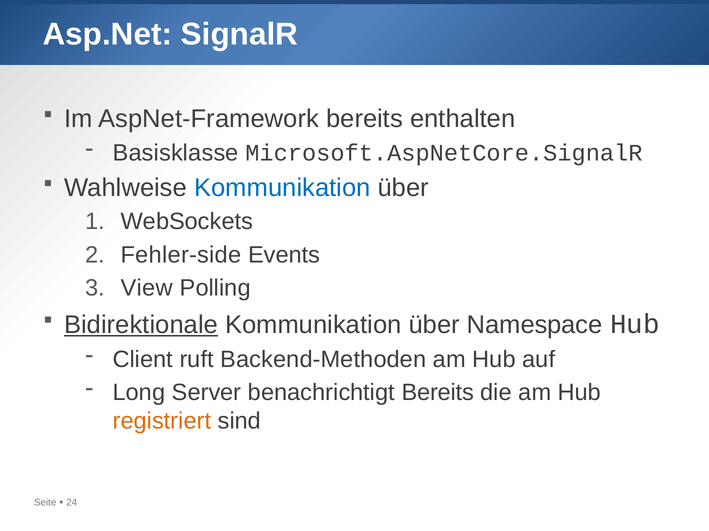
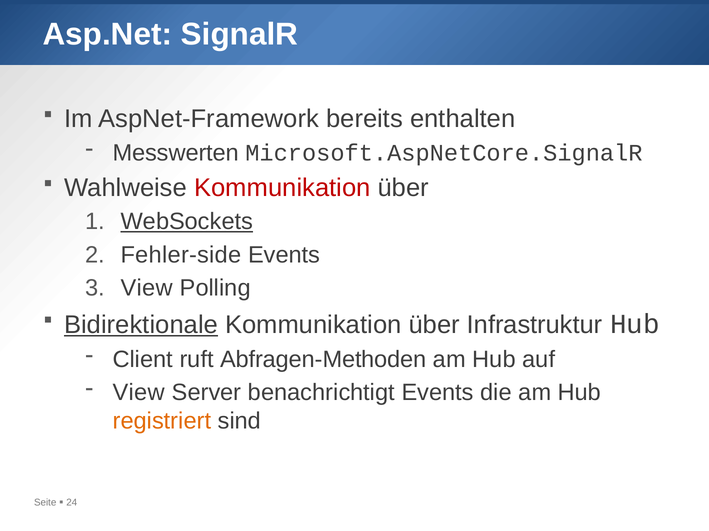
Basisklasse: Basisklasse -> Messwerten (176, 153)
Kommunikation colour: blue -> red (282, 188)
WebSockets underline: none -> present (187, 222)
Namespace: Namespace -> Infrastruktur (535, 325)
Backend-Methoden: Backend-Methoden -> Abfragen-Methoden (323, 360)
Long: Long -> View (139, 393)
benachrichtigt Bereits: Bereits -> Events (438, 393)
